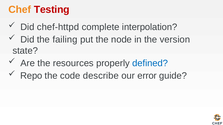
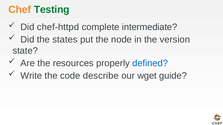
Testing colour: red -> green (52, 10)
interpolation: interpolation -> intermediate (150, 27)
failing: failing -> states (65, 40)
Repo: Repo -> Write (31, 76)
error: error -> wget (147, 76)
